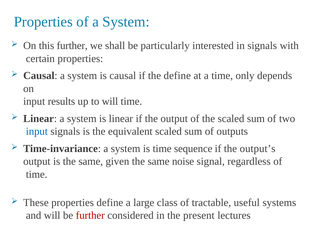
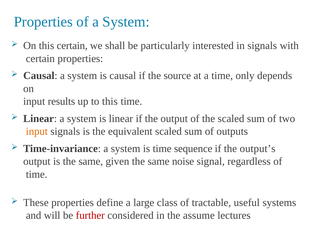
this further: further -> certain (72, 46)
the define: define -> source (177, 76)
to will: will -> this (110, 101)
input colour: blue -> orange (37, 131)
present: present -> assume (199, 215)
